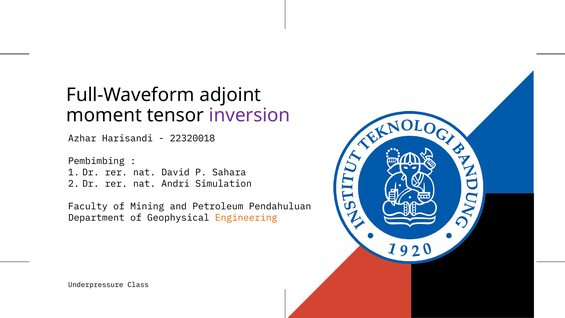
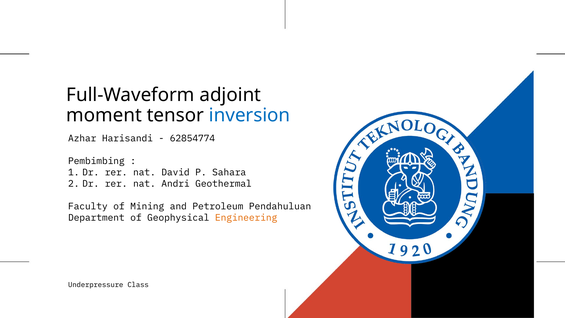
inversion colour: purple -> blue (250, 115)
22320018: 22320018 -> 62854774 (192, 138)
Simulation: Simulation -> Geothermal (224, 184)
